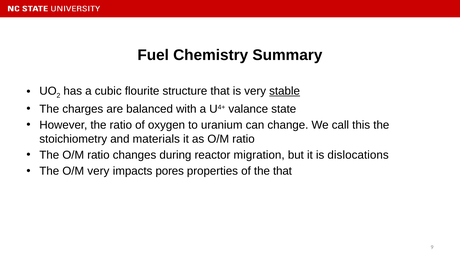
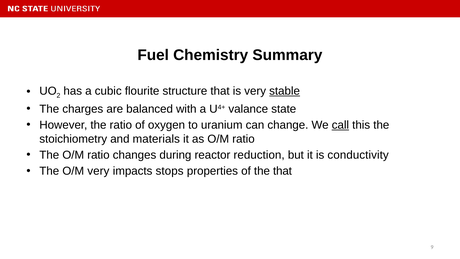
call underline: none -> present (340, 125)
migration: migration -> reduction (259, 155)
dislocations: dislocations -> conductivity (358, 155)
pores: pores -> stops (170, 171)
